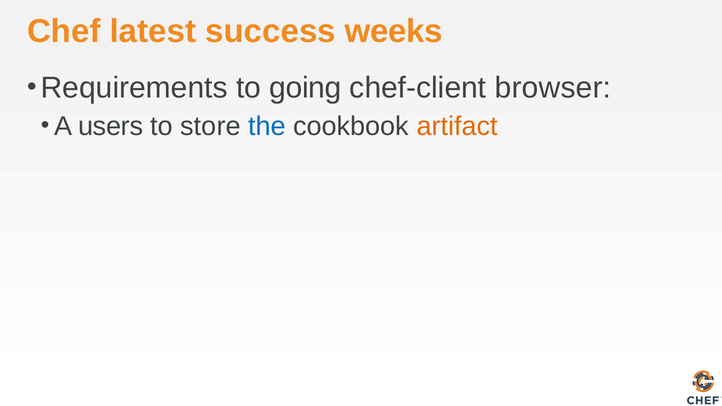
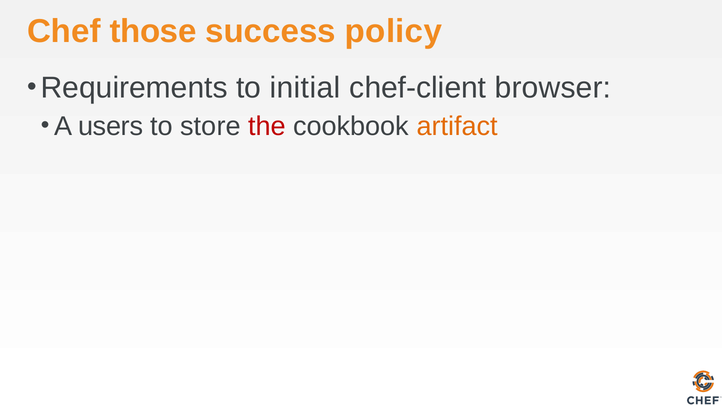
latest: latest -> those (153, 31)
weeks: weeks -> policy (394, 31)
going: going -> initial (305, 88)
the colour: blue -> red (267, 126)
